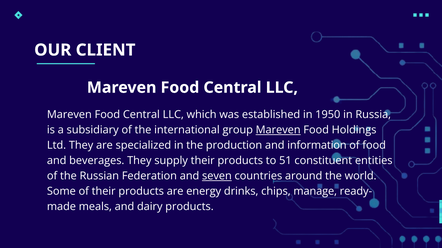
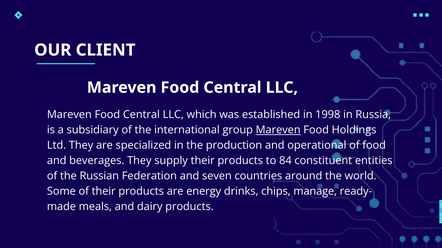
1950: 1950 -> 1998 (328, 115)
information: information -> operational (317, 146)
51: 51 -> 84 (285, 161)
seven underline: present -> none (217, 176)
